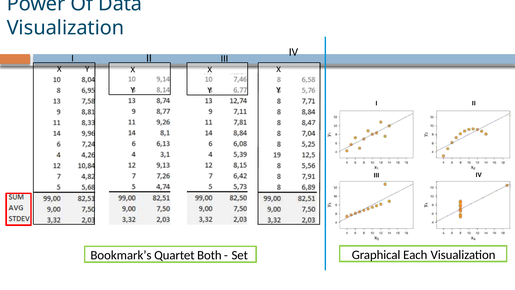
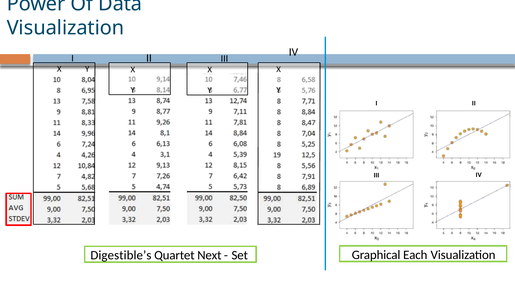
Bookmark’s: Bookmark’s -> Digestible’s (121, 255)
Both: Both -> Next (209, 255)
